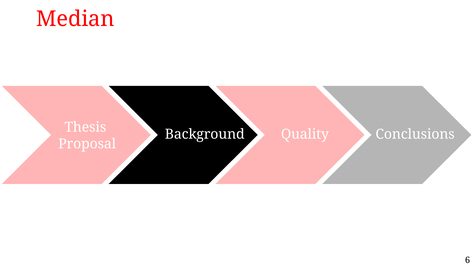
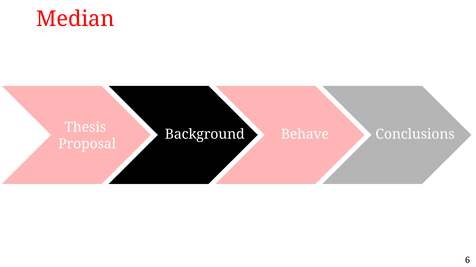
Quality: Quality -> Behave (305, 135)
